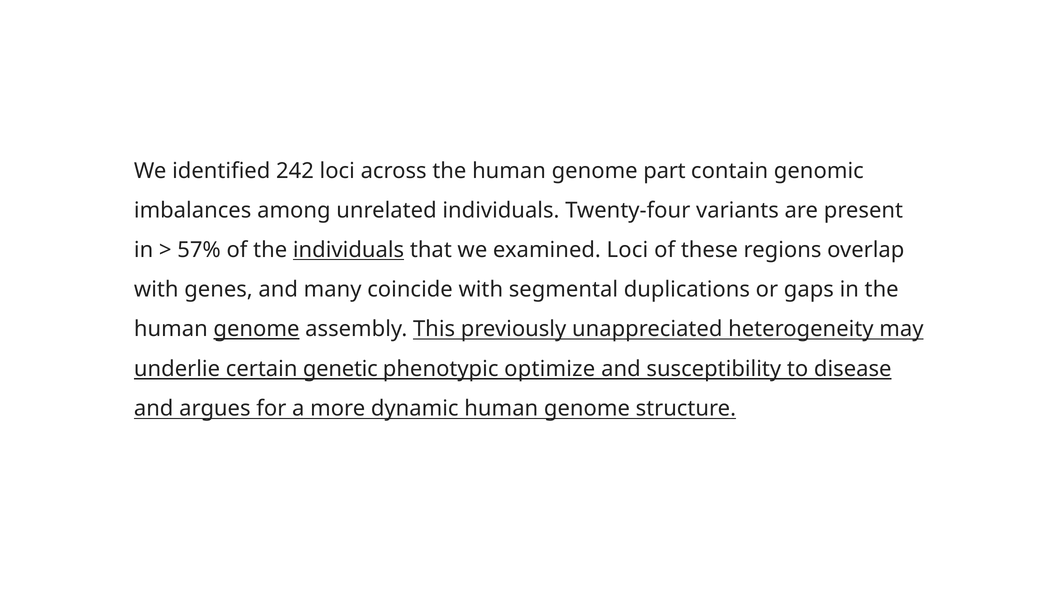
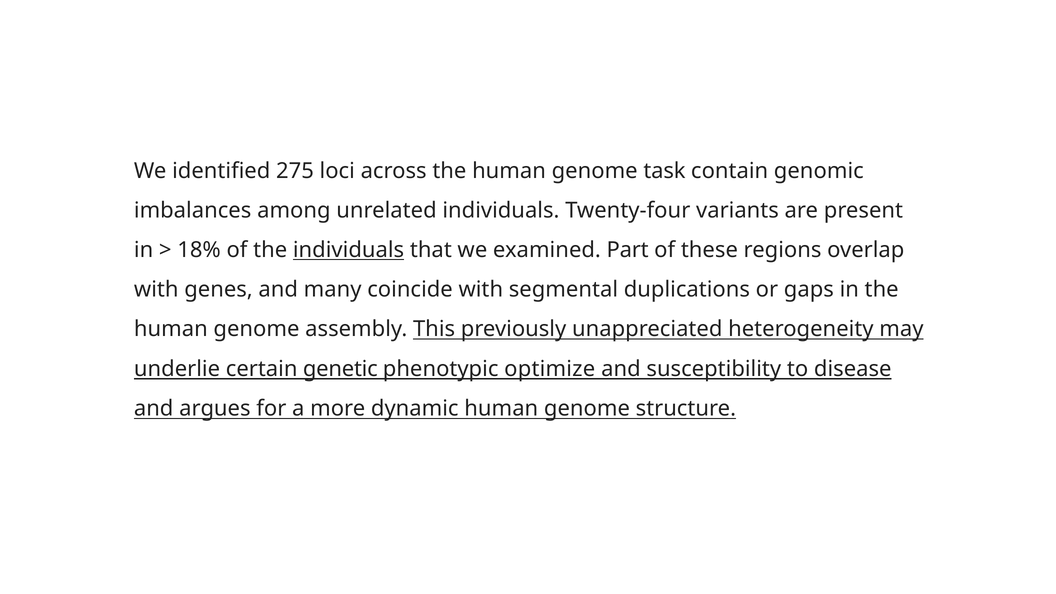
242: 242 -> 275 (295, 171)
part: part -> task (664, 171)
57%: 57% -> 18% (199, 250)
examined Loci: Loci -> Part (628, 250)
genome underline: present -> none (256, 329)
